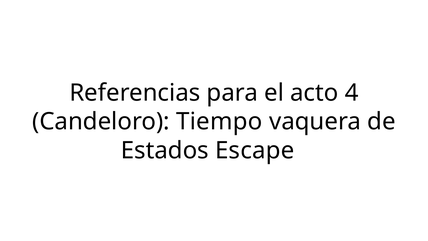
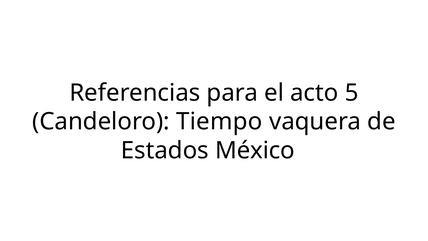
4: 4 -> 5 (352, 93)
Escape: Escape -> México (255, 150)
